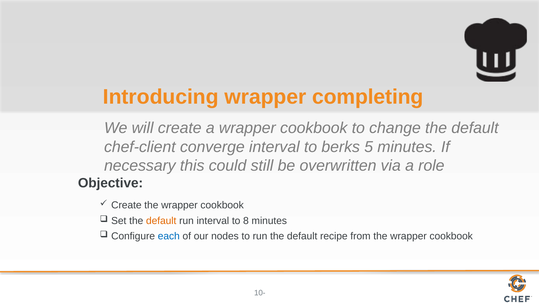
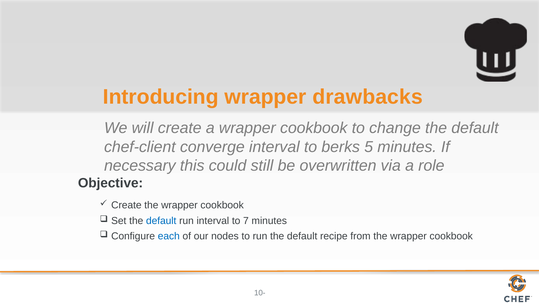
completing: completing -> drawbacks (368, 97)
default colour: orange -> blue (161, 221)
8: 8 -> 7 (246, 221)
